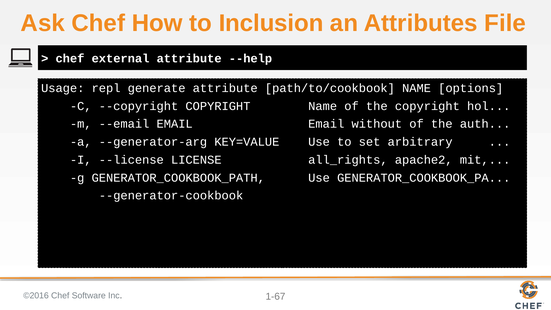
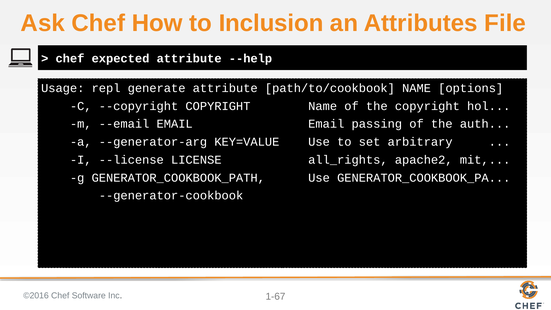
external: external -> expected (120, 59)
without: without -> passing (377, 124)
